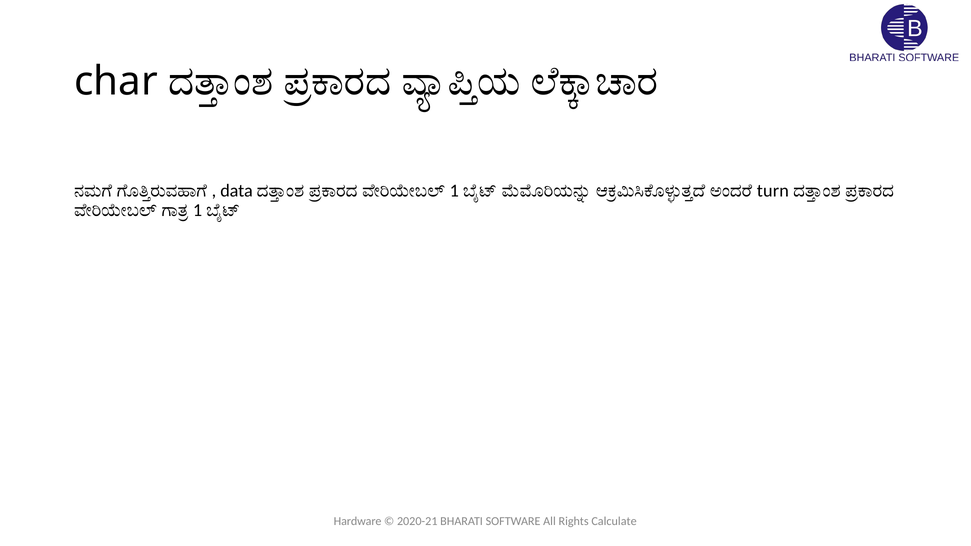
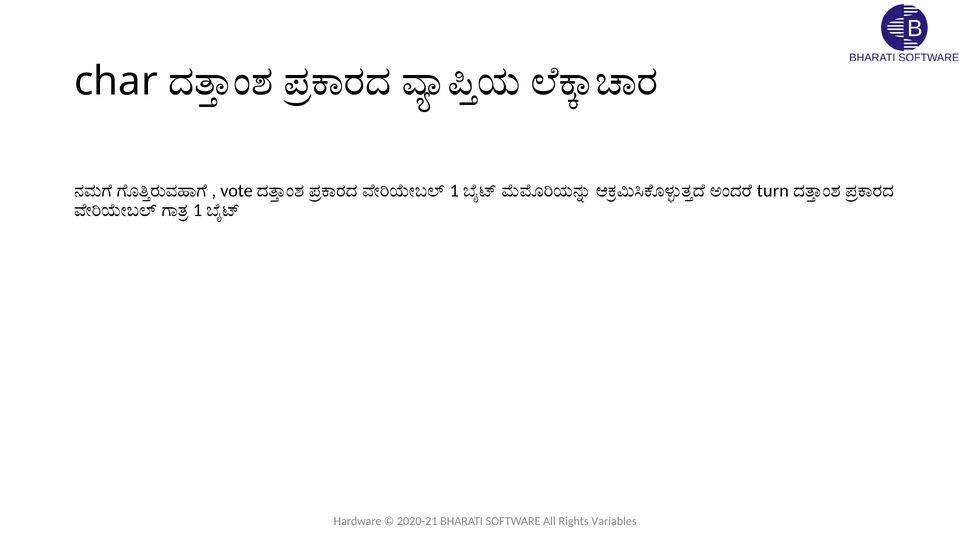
data: data -> vote (237, 191)
Calculate: Calculate -> Variables (614, 521)
